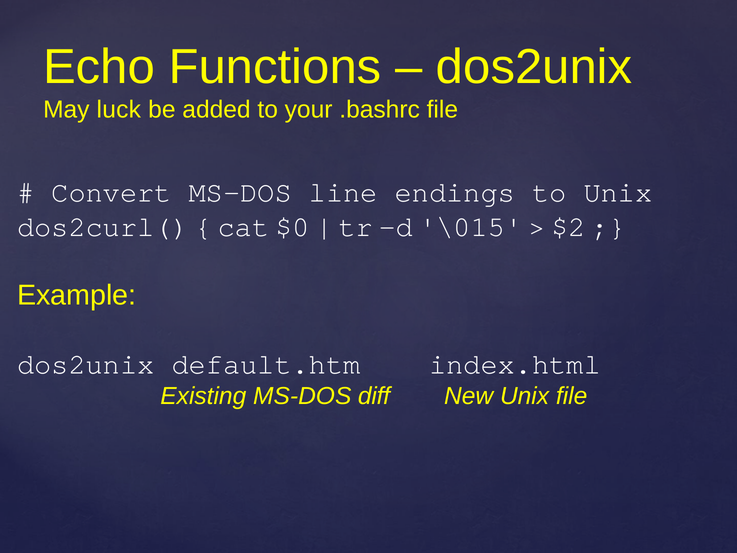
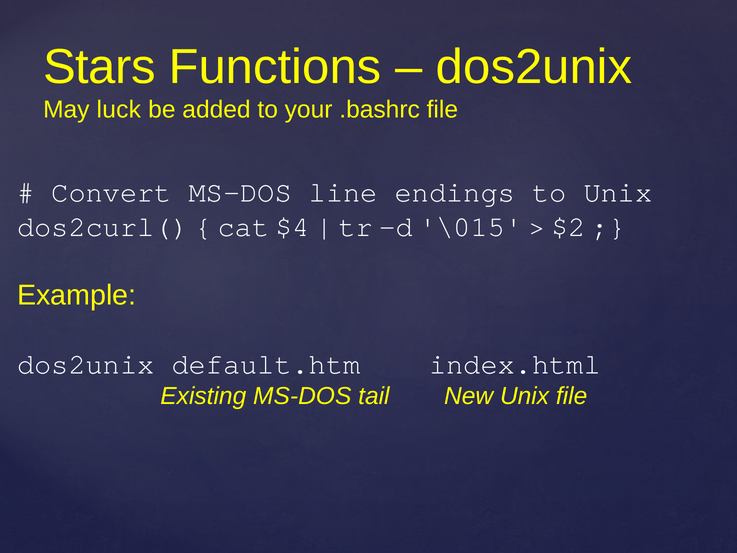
Echo: Echo -> Stars (99, 67)
$0: $0 -> $4 (292, 227)
diff: diff -> tail (374, 396)
